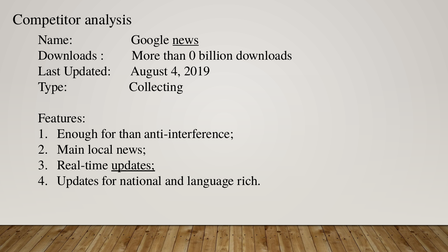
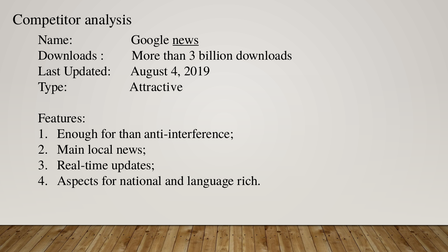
than 0: 0 -> 3 (192, 55)
Collecting: Collecting -> Attractive (156, 87)
updates underline: present -> none (133, 165)
4 Updates: Updates -> Aspects (78, 181)
